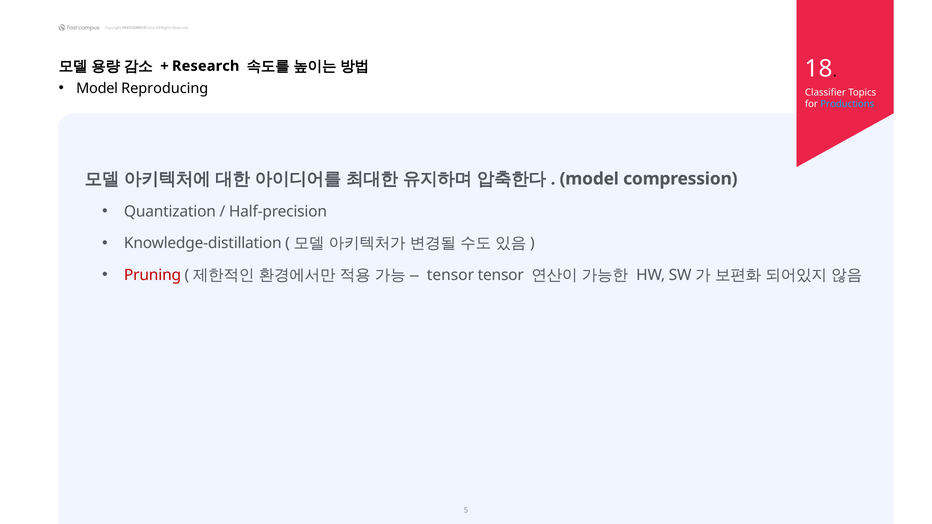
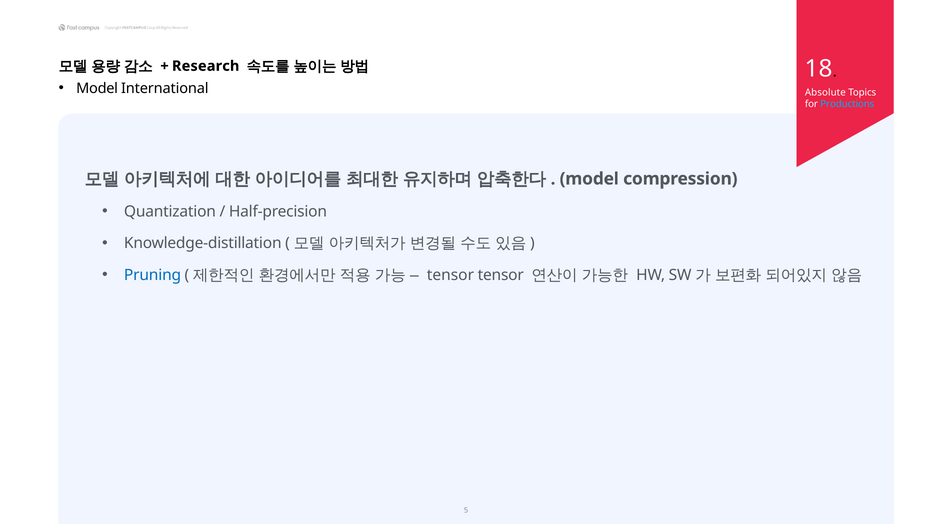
Reproducing: Reproducing -> International (165, 88)
Classifier: Classifier -> Absolute (825, 93)
Pruning colour: red -> blue (153, 275)
